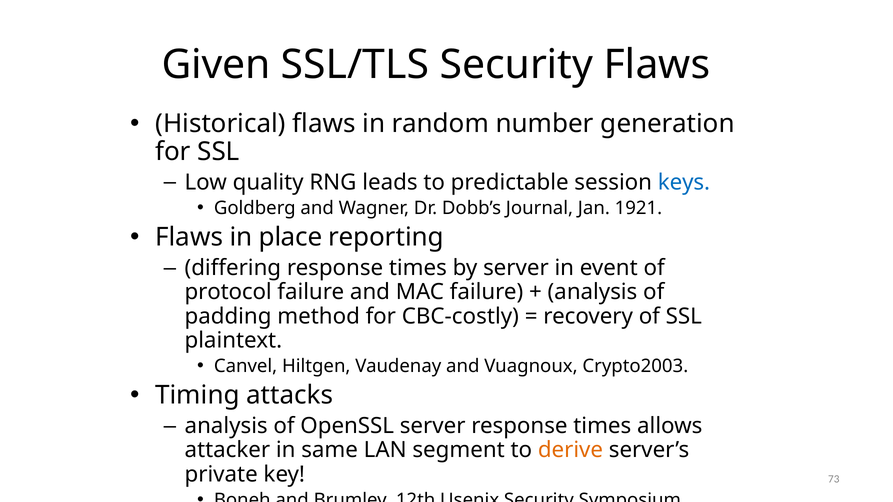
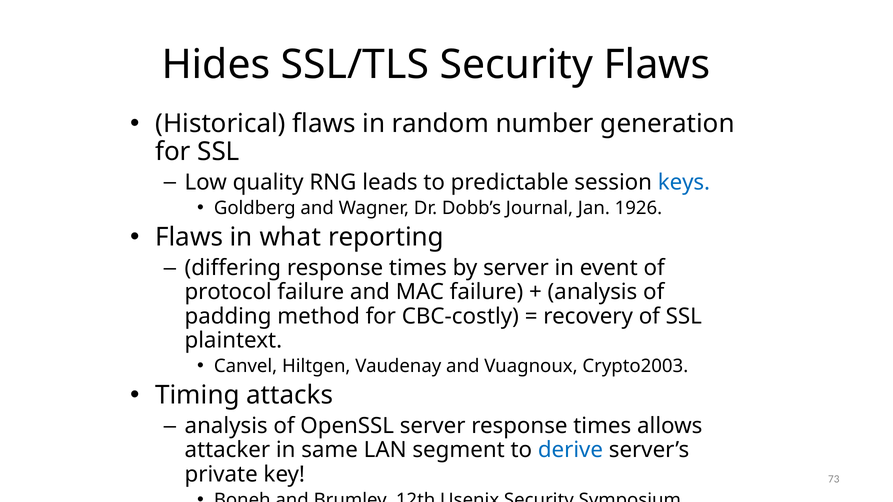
Given: Given -> Hides (216, 65)
1921: 1921 -> 1926 (638, 208)
place: place -> what (290, 238)
derive colour: orange -> blue (570, 450)
